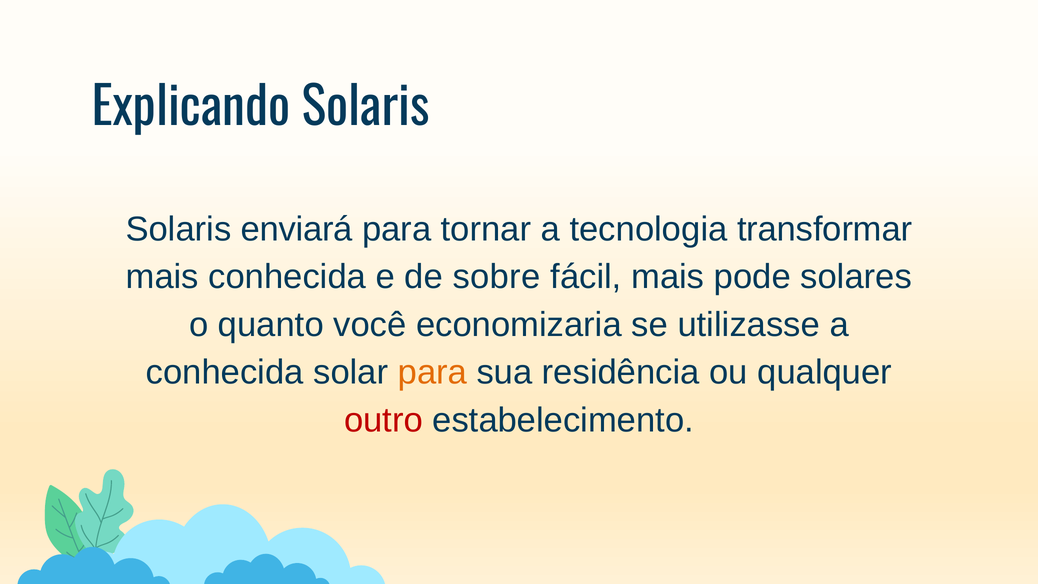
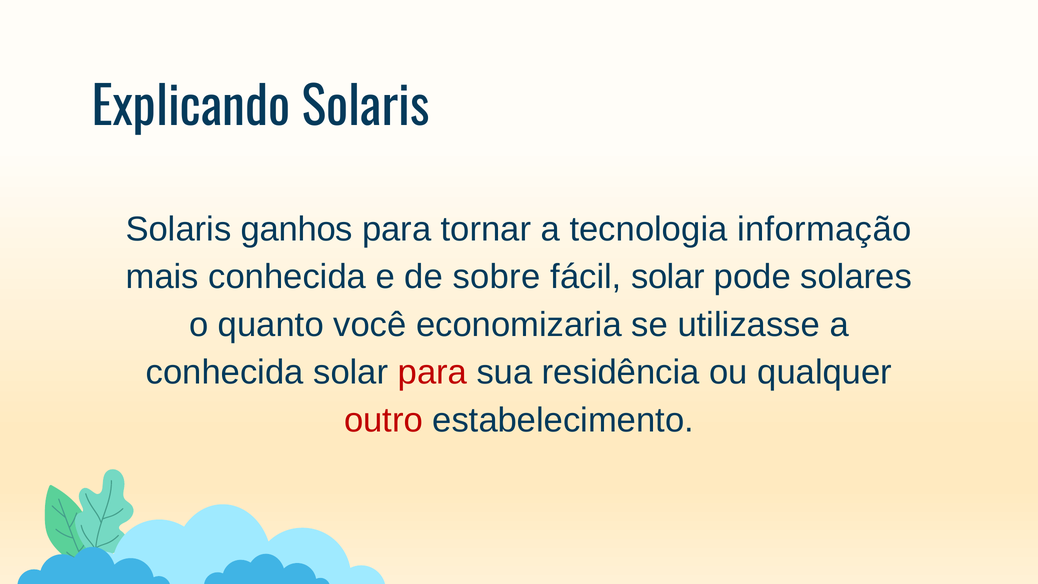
enviará: enviará -> ganhos (297, 229)
transformar: transformar -> informação (824, 229)
fácil mais: mais -> solar (668, 277)
para colour: orange -> red (432, 372)
